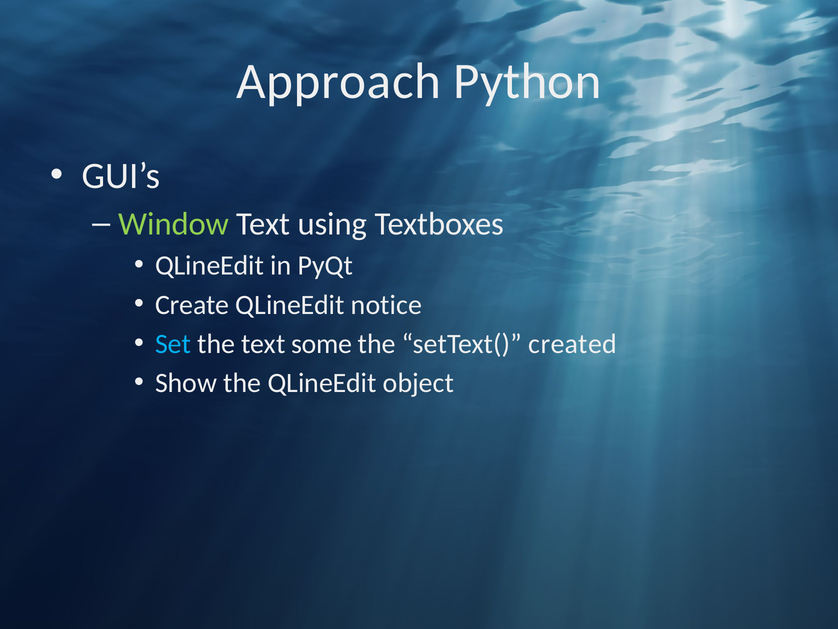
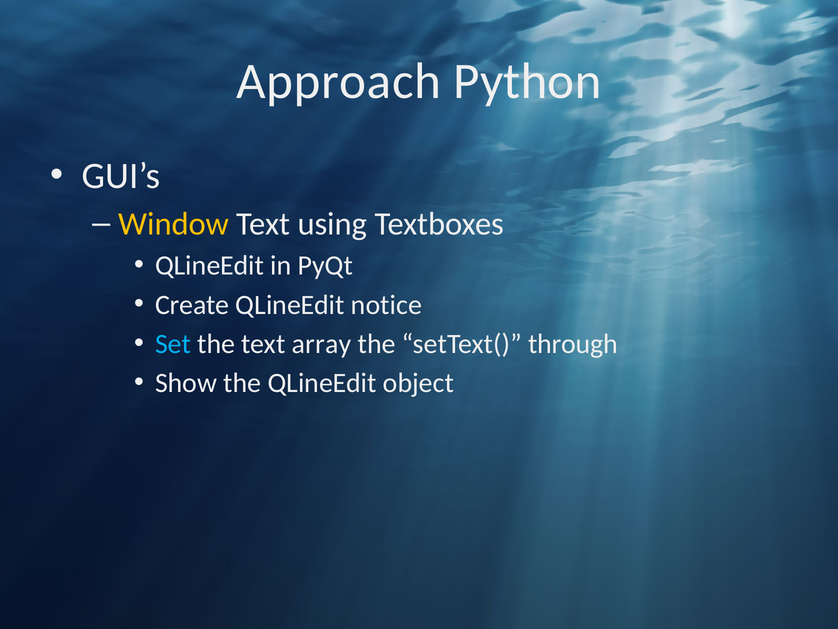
Window colour: light green -> yellow (174, 224)
some: some -> array (322, 344)
created: created -> through (573, 344)
